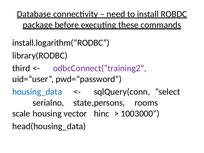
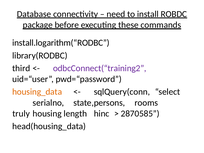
housing_data colour: blue -> orange (37, 92)
scale: scale -> truly (21, 114)
vector: vector -> length (75, 114)
1003000: 1003000 -> 2870585 (140, 114)
